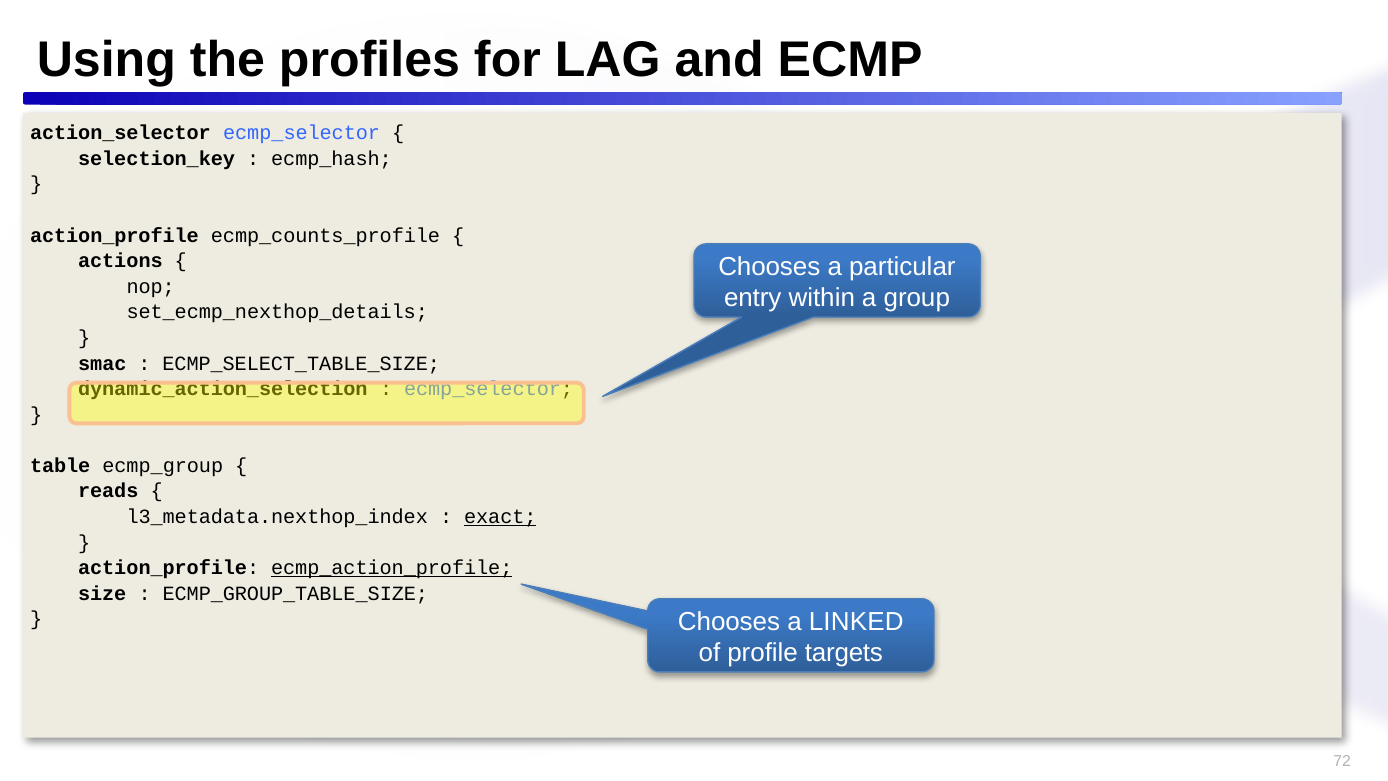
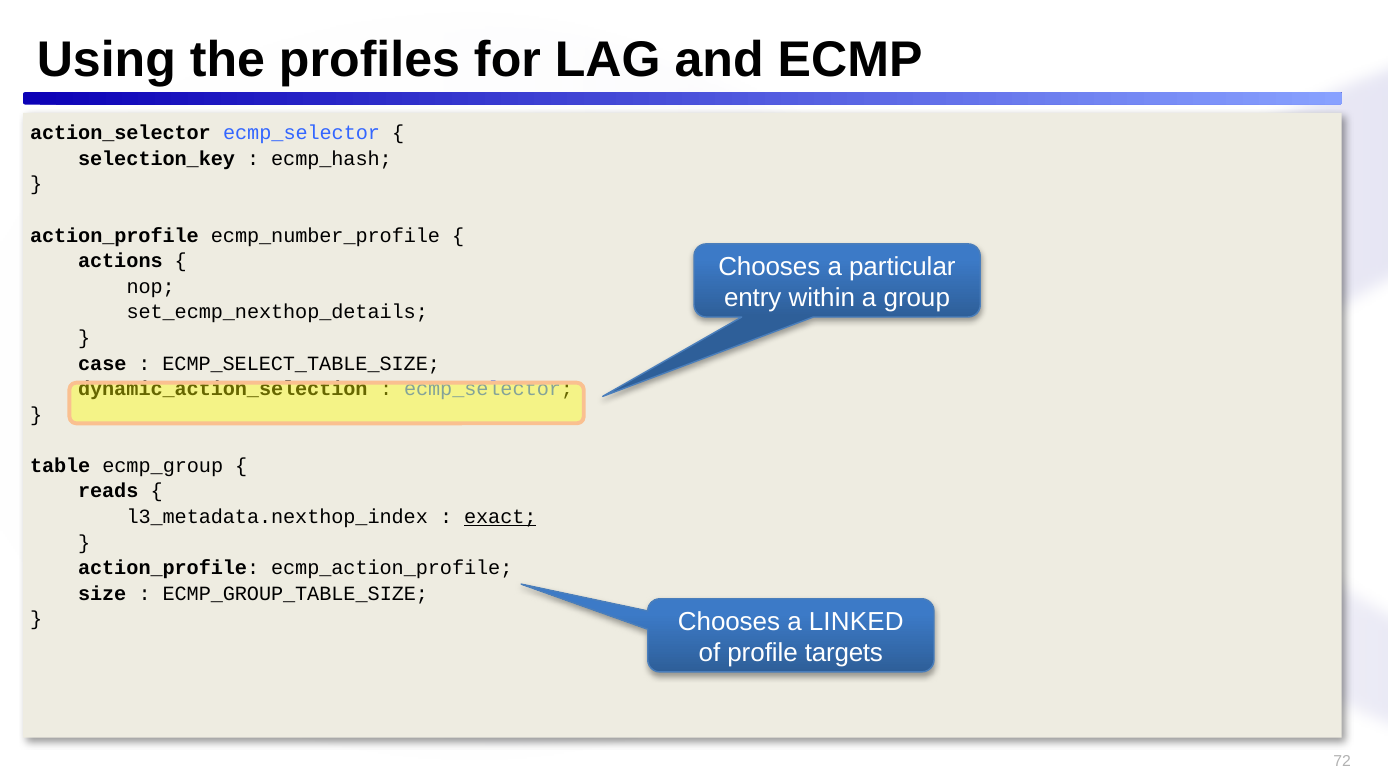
ecmp_counts_profile: ecmp_counts_profile -> ecmp_number_profile (325, 235)
smac: smac -> case (102, 363)
ecmp_action_profile underline: present -> none (392, 568)
